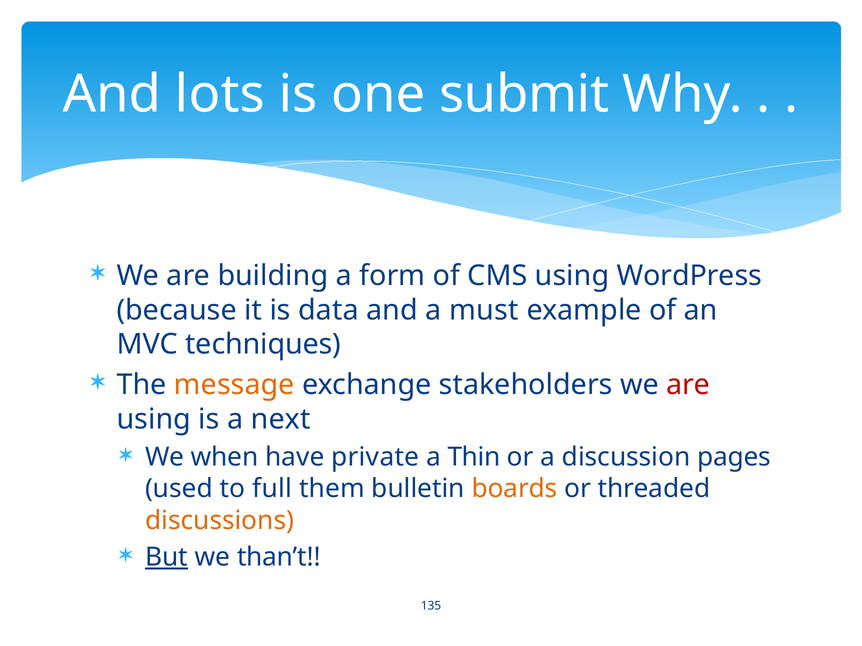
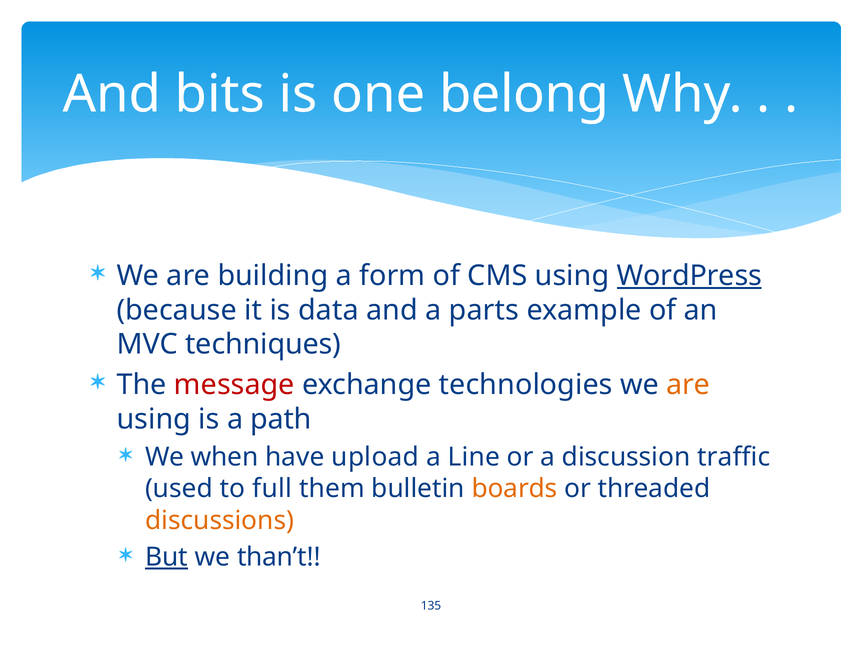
lots: lots -> bits (220, 95)
submit: submit -> belong (524, 95)
WordPress underline: none -> present (689, 276)
must: must -> parts (484, 310)
message colour: orange -> red (234, 385)
stakeholders: stakeholders -> technologies (526, 385)
are colour: red -> orange (688, 385)
next: next -> path (281, 419)
private: private -> upload (375, 458)
Thin: Thin -> Line (474, 458)
pages: pages -> traffic (734, 458)
